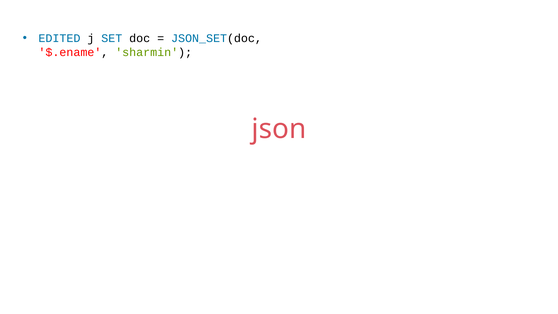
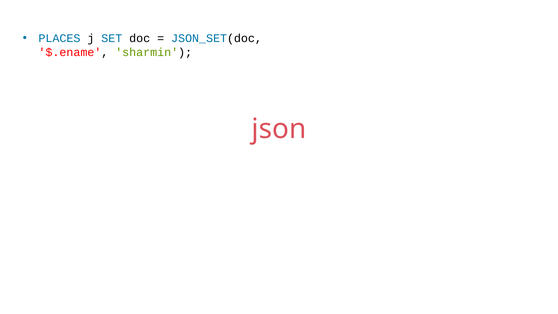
EDITED: EDITED -> PLACES (59, 38)
